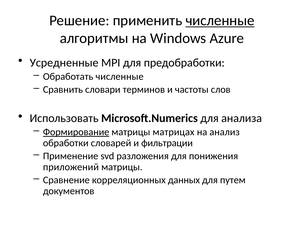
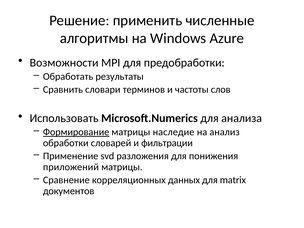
численные underline: present -> none (220, 21)
Усредненные: Усредненные -> Возможности (64, 63)
Обработать численные: численные -> результаты (120, 76)
матрицах: матрицах -> наследие (174, 132)
путем: путем -> matrix (233, 180)
